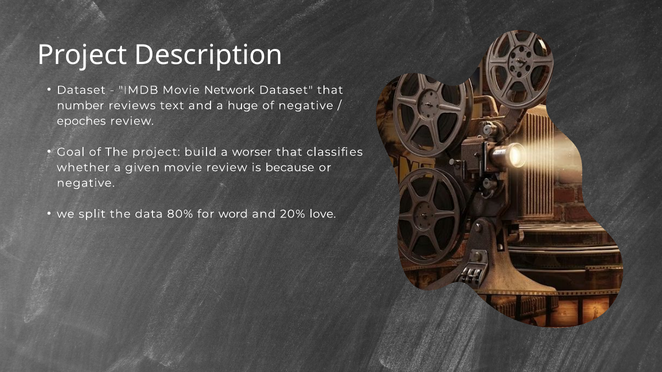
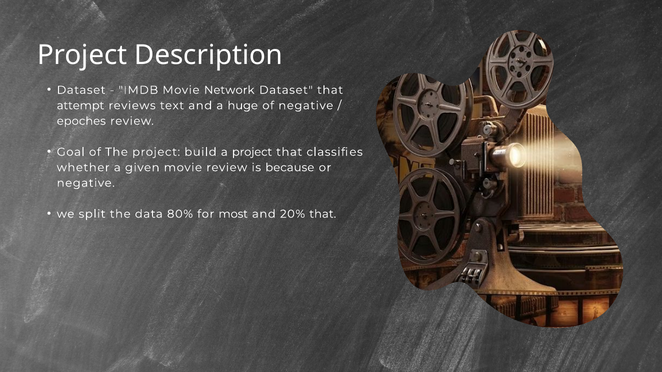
number: number -> attempt (81, 106)
a worser: worser -> project (252, 152)
word: word -> most (233, 214)
20% love: love -> that (323, 214)
